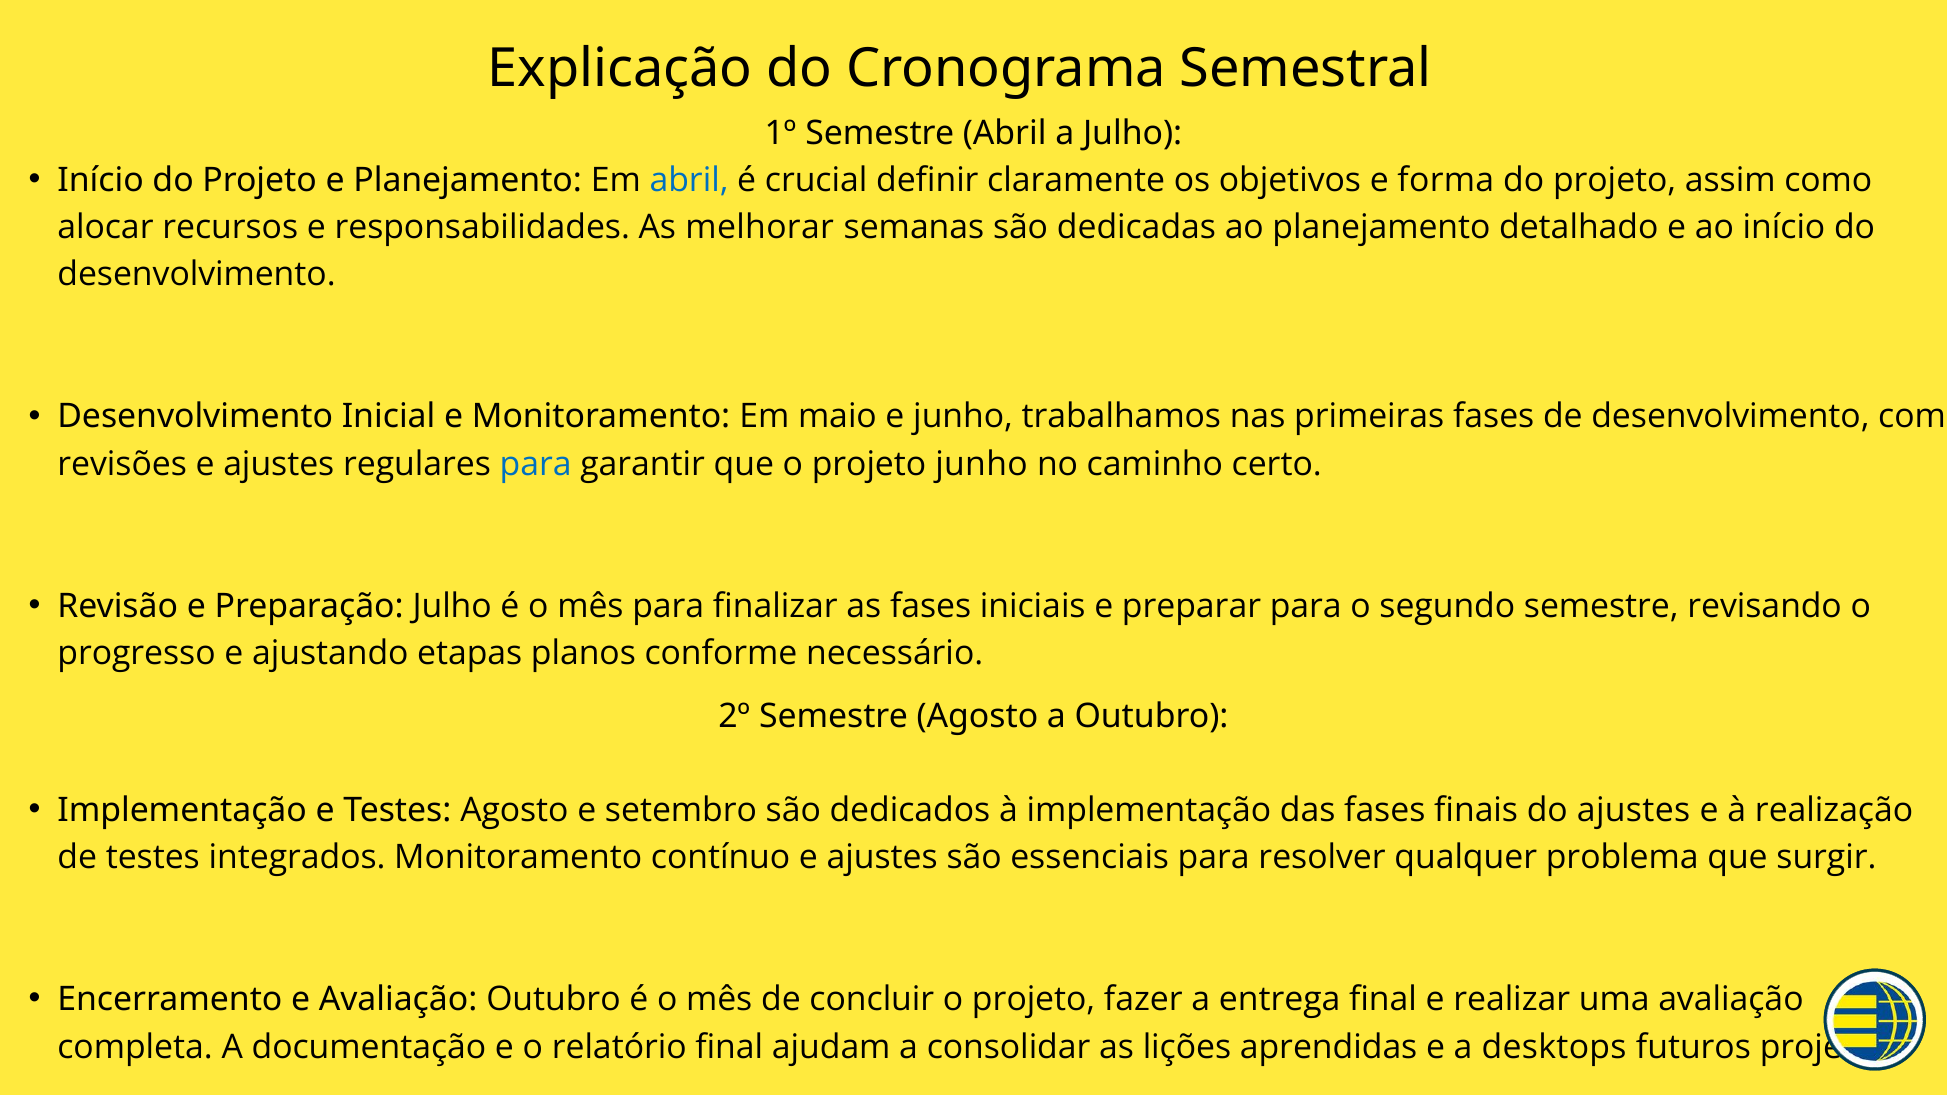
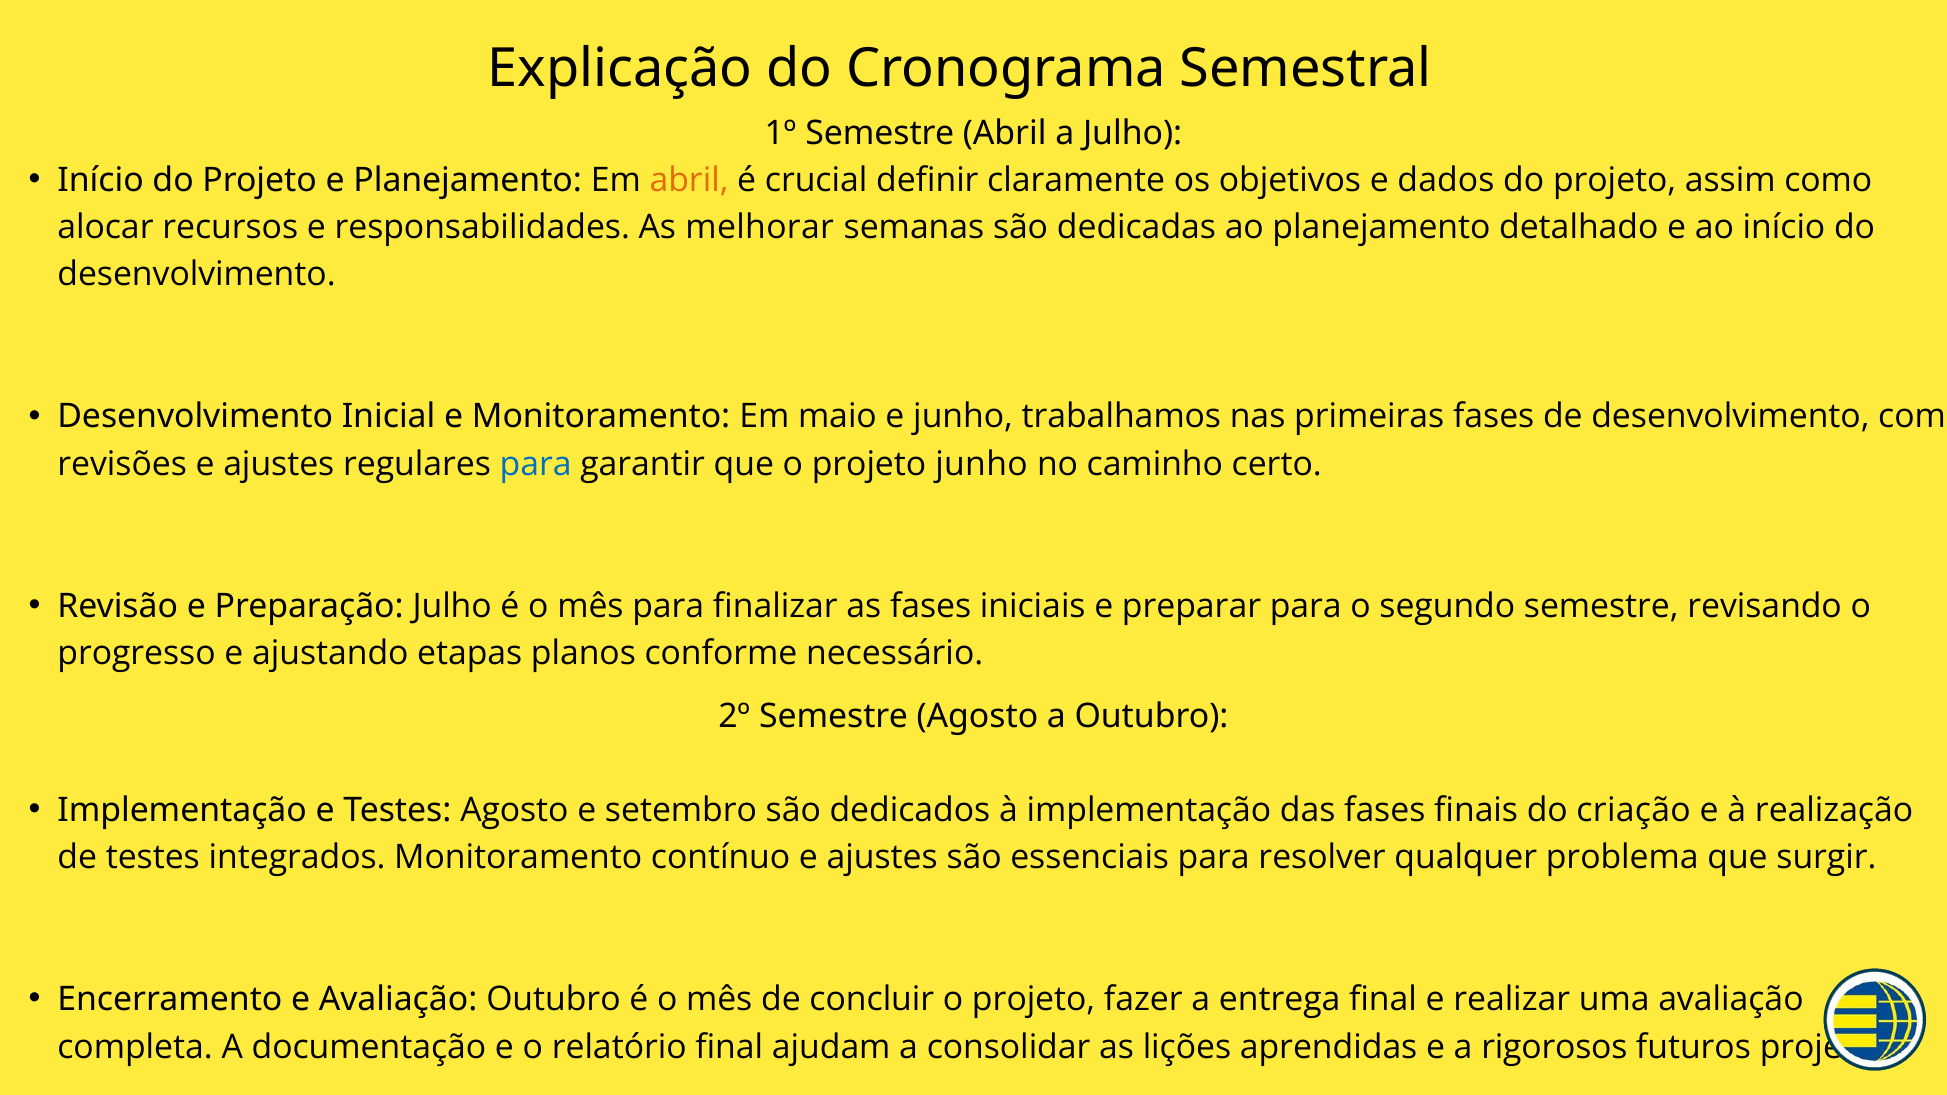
abril colour: blue -> orange (689, 180)
forma: forma -> dados (1446, 180)
do ajustes: ajustes -> criação (1634, 811)
desktops: desktops -> rigorosos (1554, 1047)
